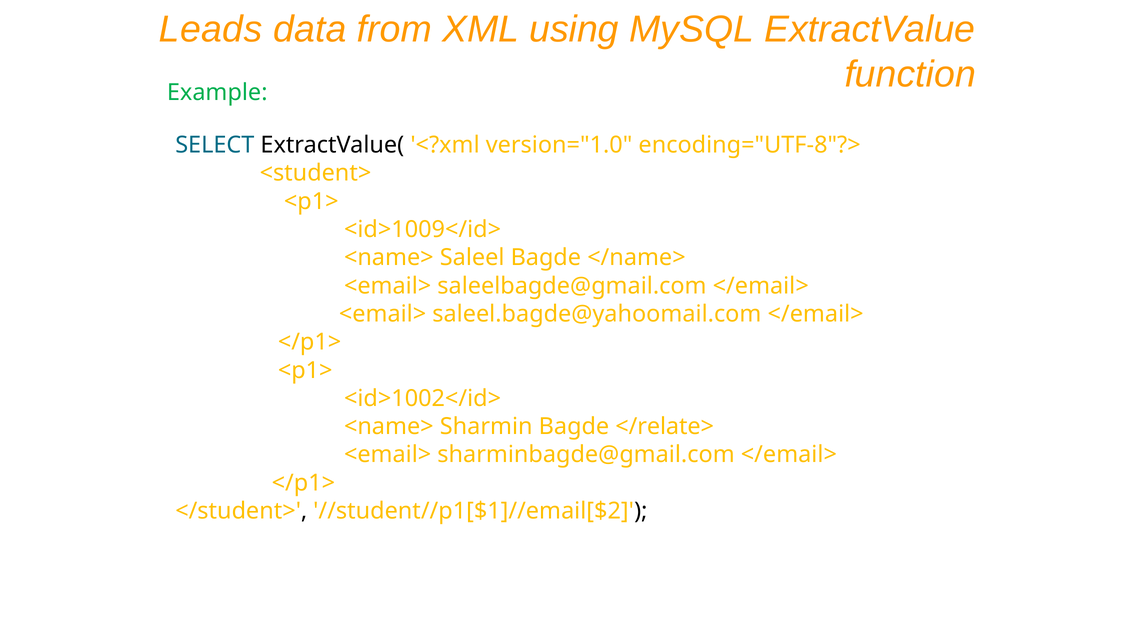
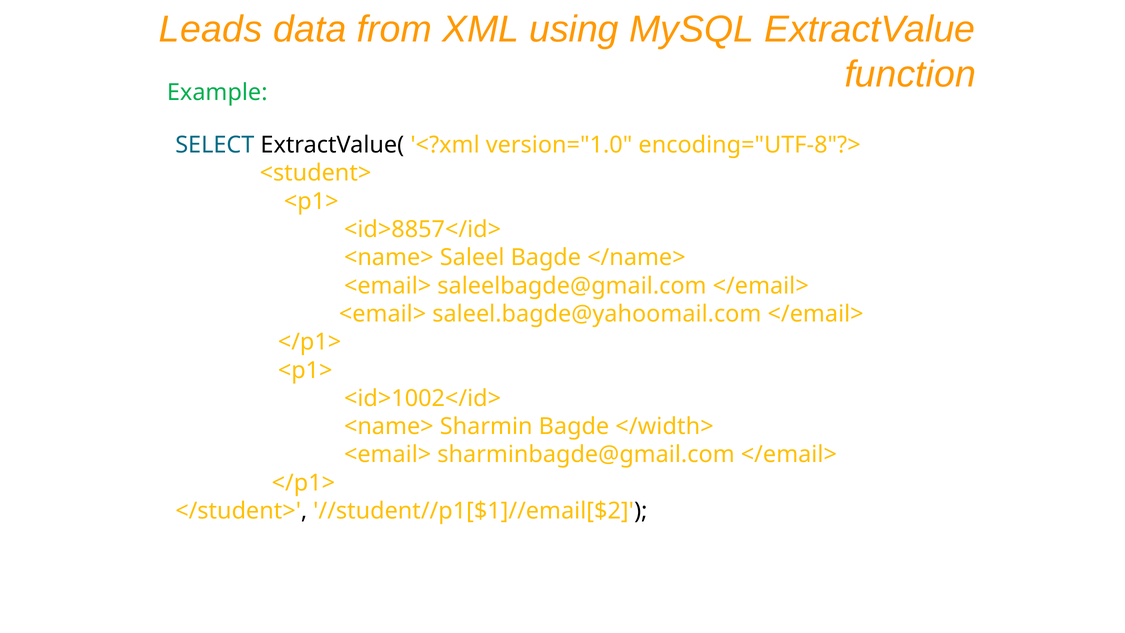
<id>1009</id>: <id>1009</id> -> <id>8857</id> (423, 229)
</relate>: </relate> -> </width> (665, 426)
